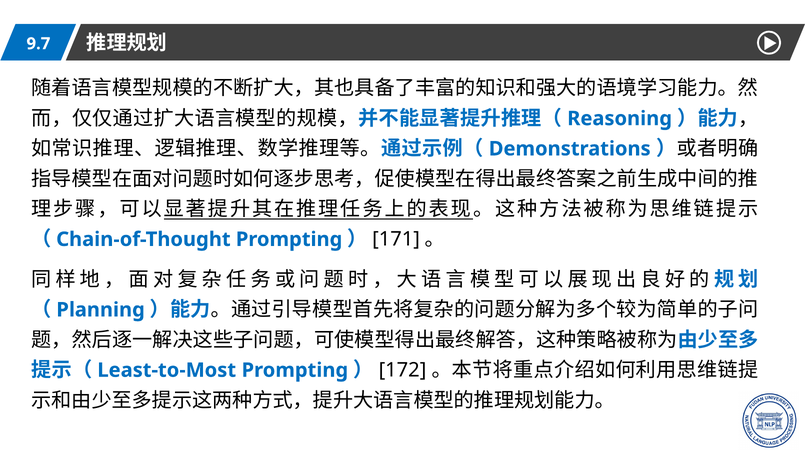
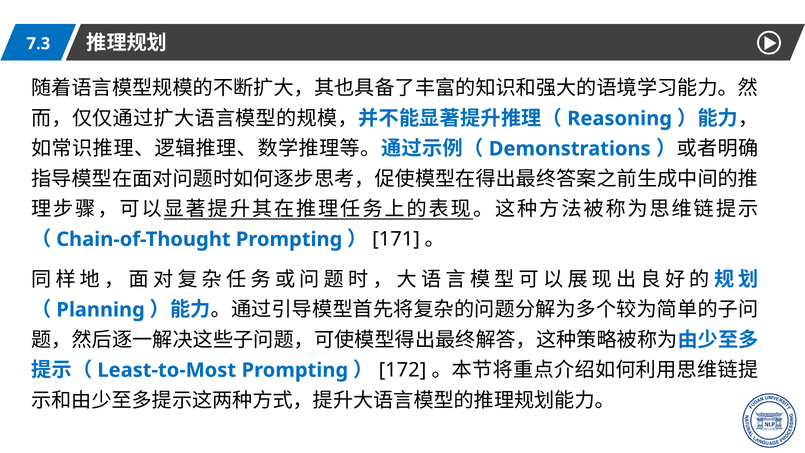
9.7: 9.7 -> 7.3 (38, 44)
